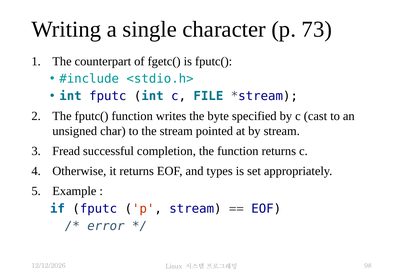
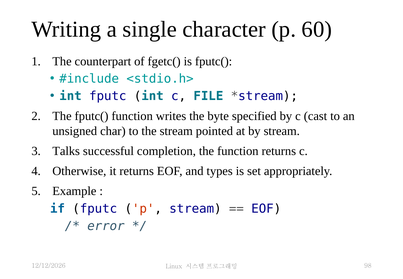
73: 73 -> 60 (317, 29)
Fread: Fread -> Talks (66, 151)
